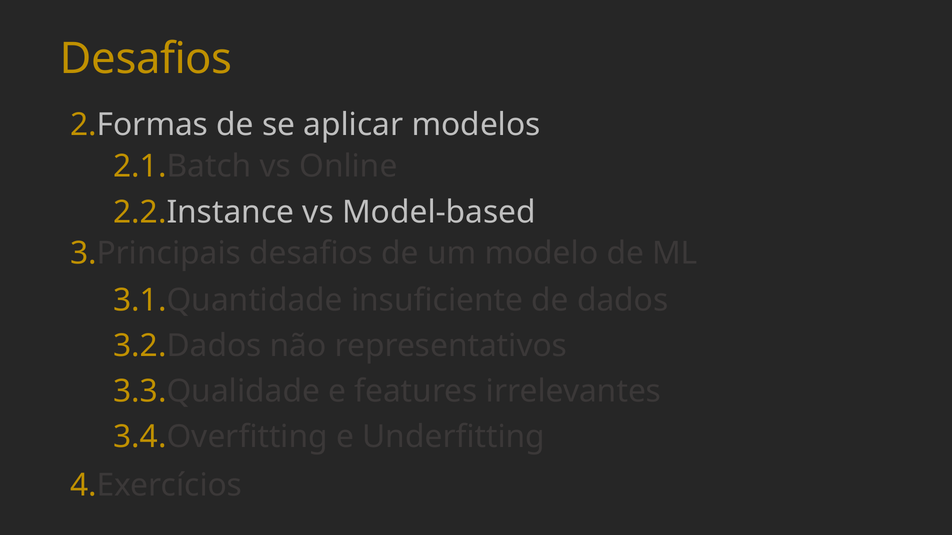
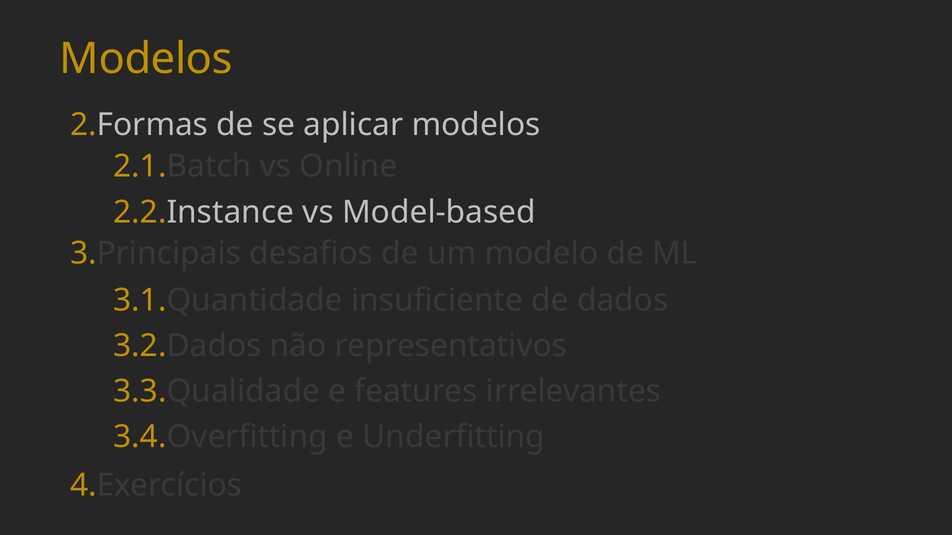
Desafios: Desafios -> Modelos (146, 59)
